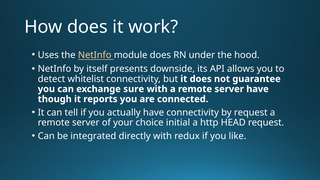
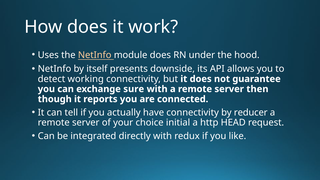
whitelist: whitelist -> working (86, 79)
server have: have -> then (257, 89)
by request: request -> reducer (251, 113)
